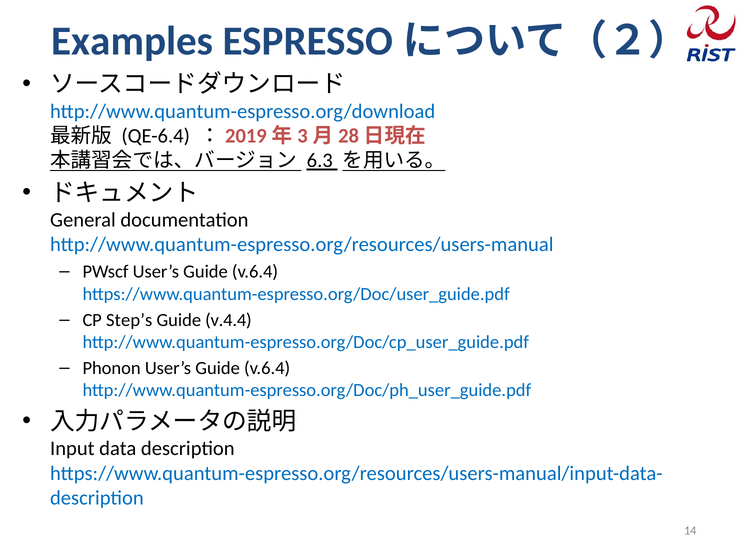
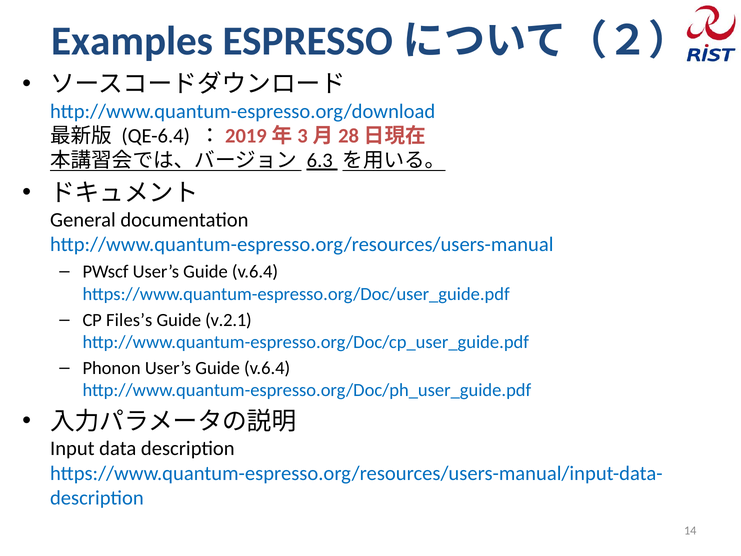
Step’s: Step’s -> Files’s (129, 320)
v.4.4: v.4.4 -> v.2.1 (228, 320)
